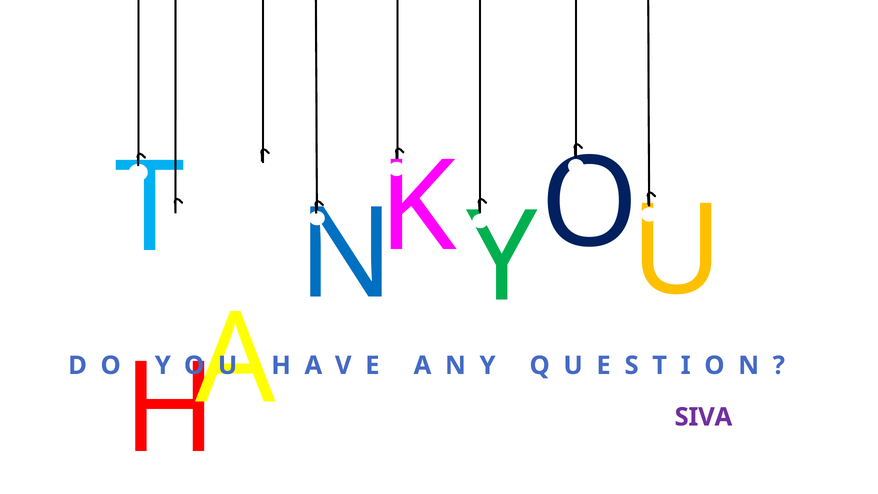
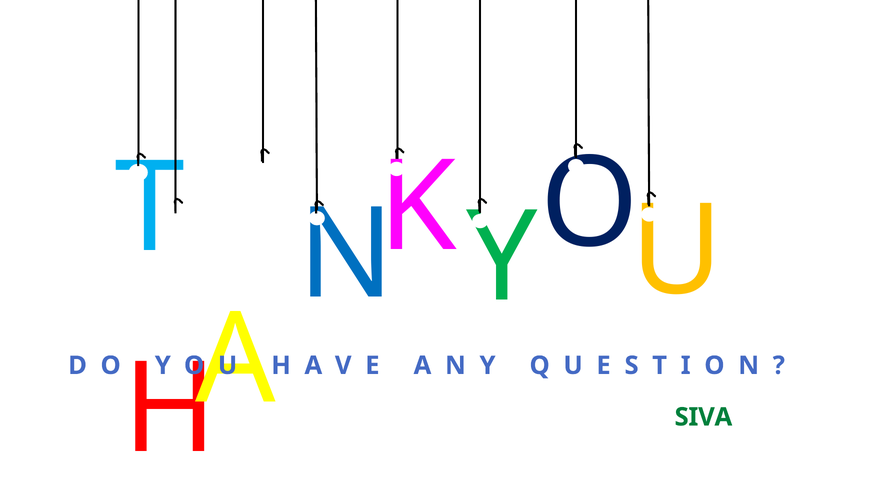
SIVA colour: purple -> green (703, 417)
